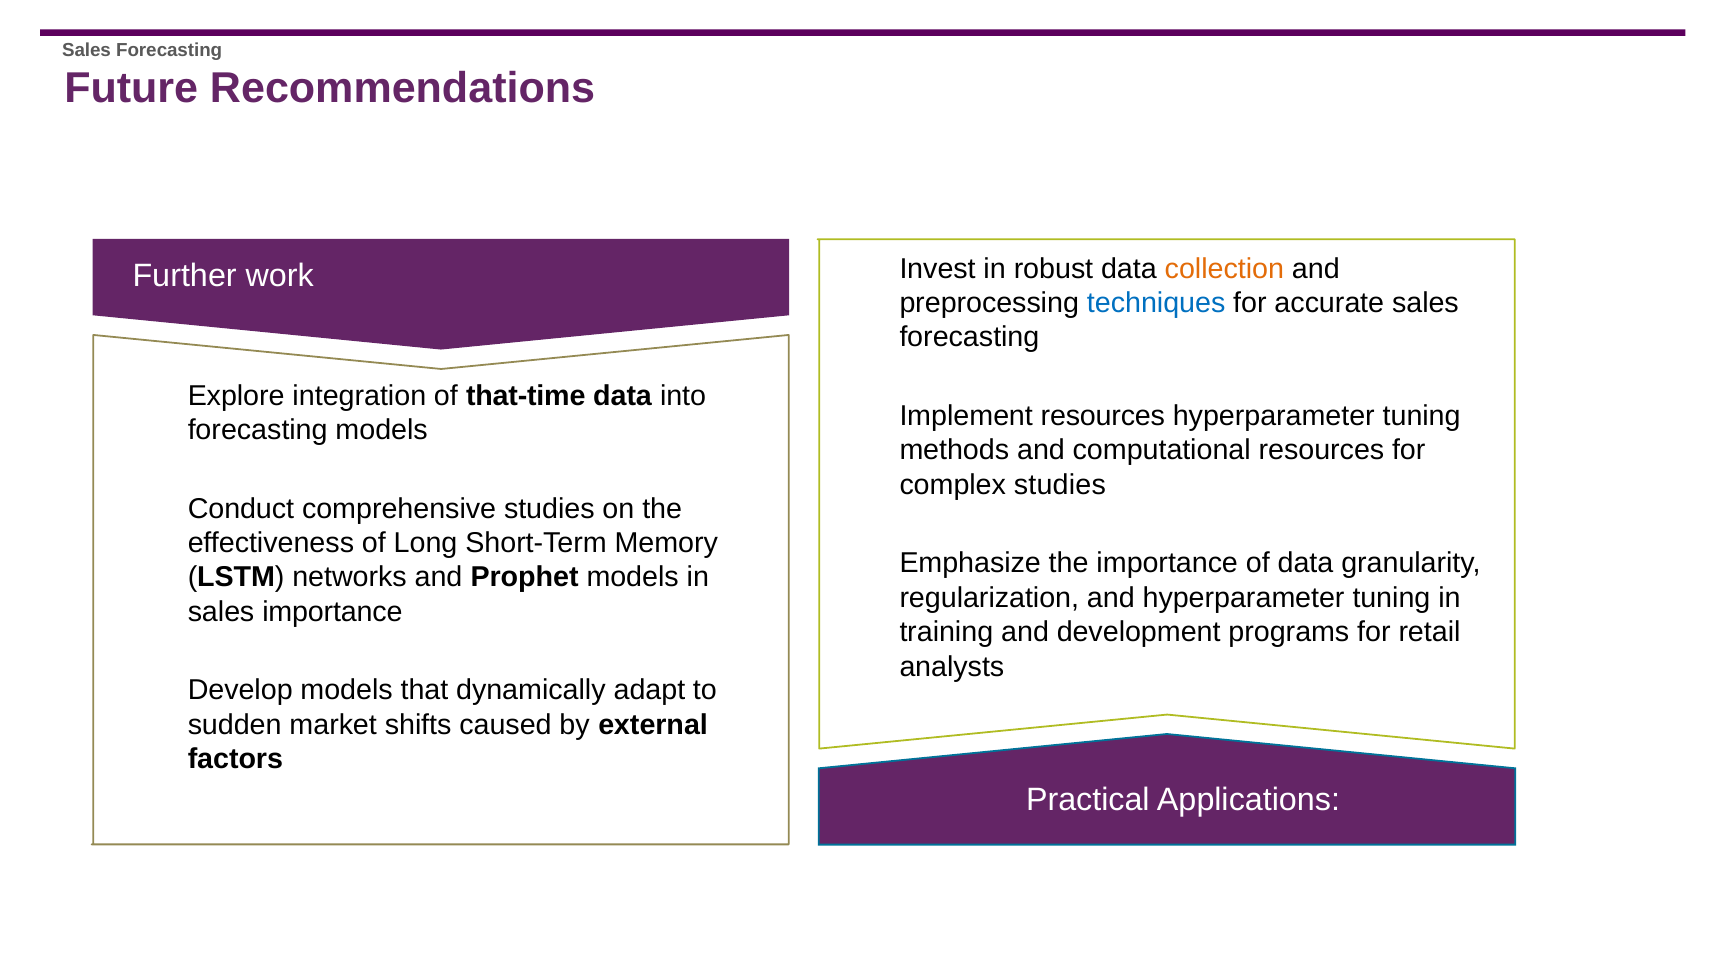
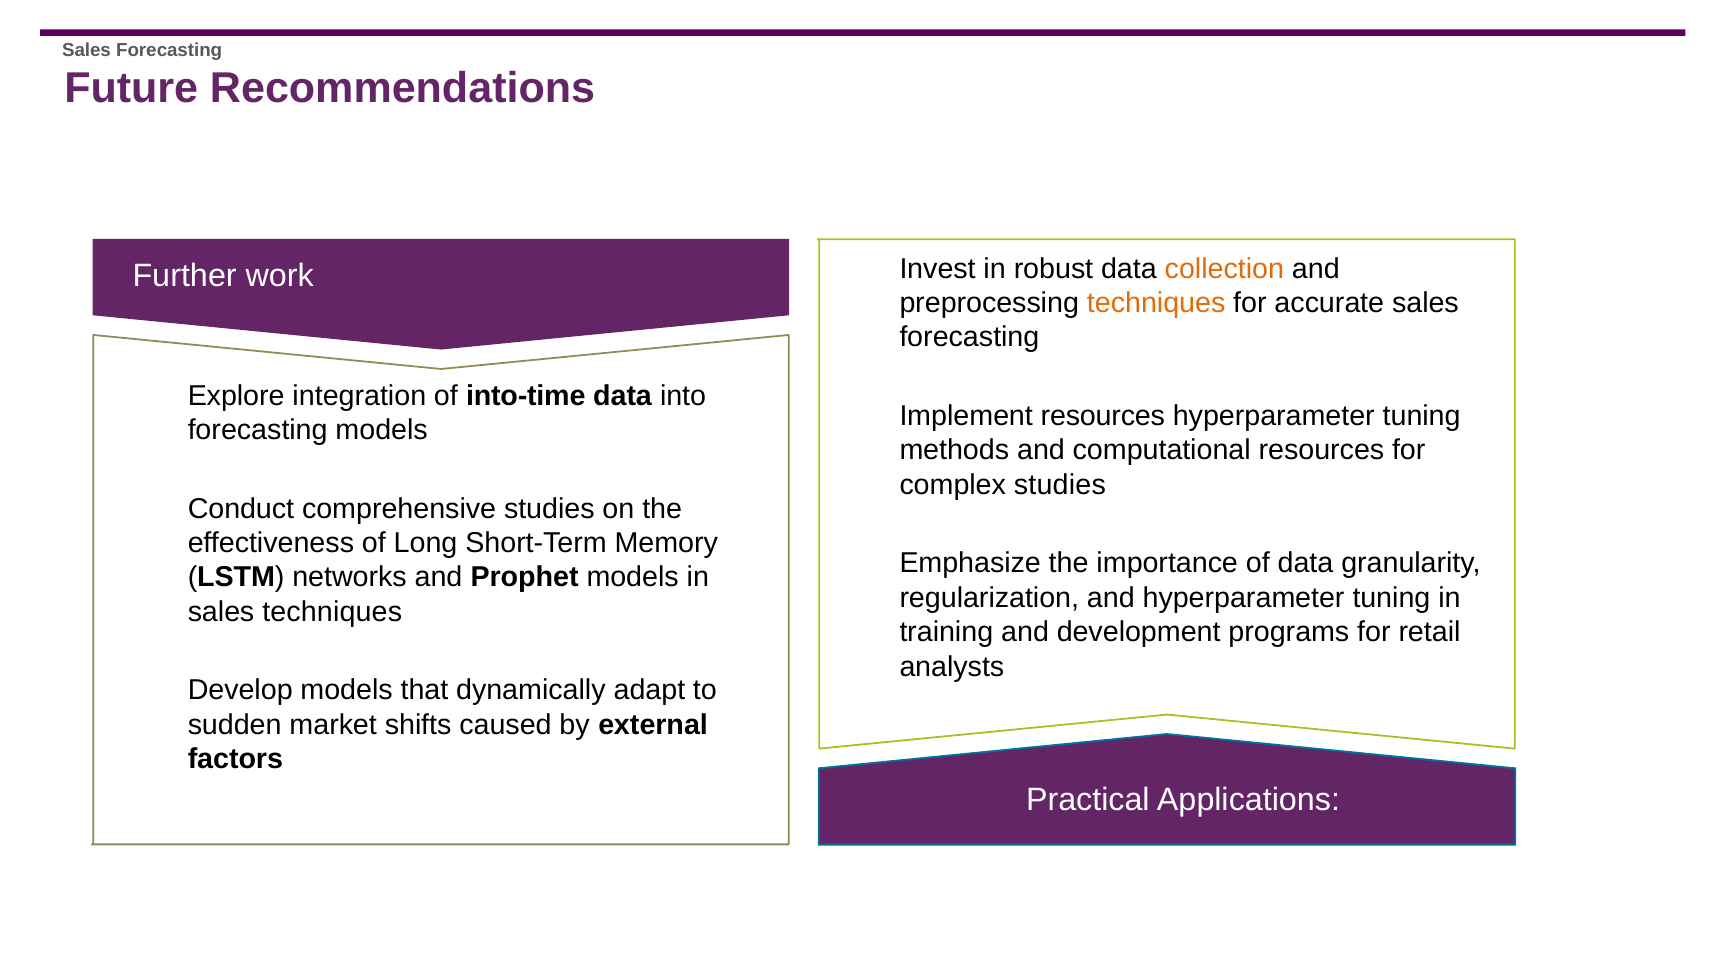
techniques colour: blue -> orange (1156, 303)
that-time: that-time -> into-time (526, 396)
sales importance: importance -> techniques (332, 612)
